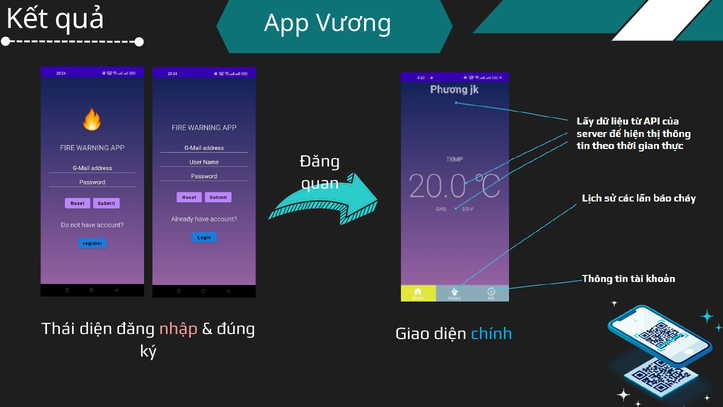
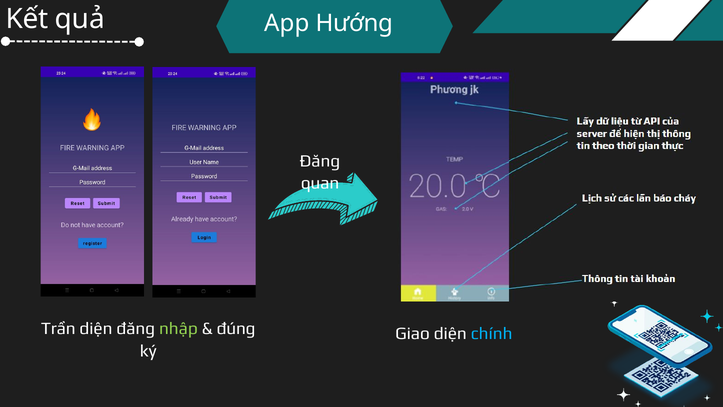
Vương: Vương -> Hướng (354, 23)
Thái: Thái -> Trần (58, 328)
nhập colour: pink -> light green (178, 328)
